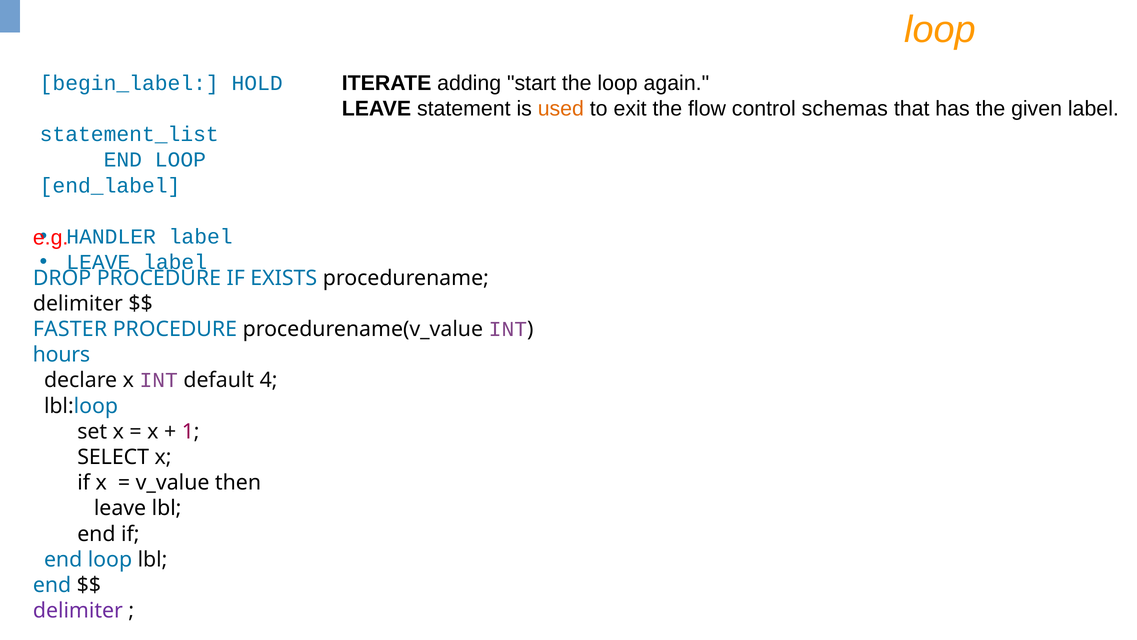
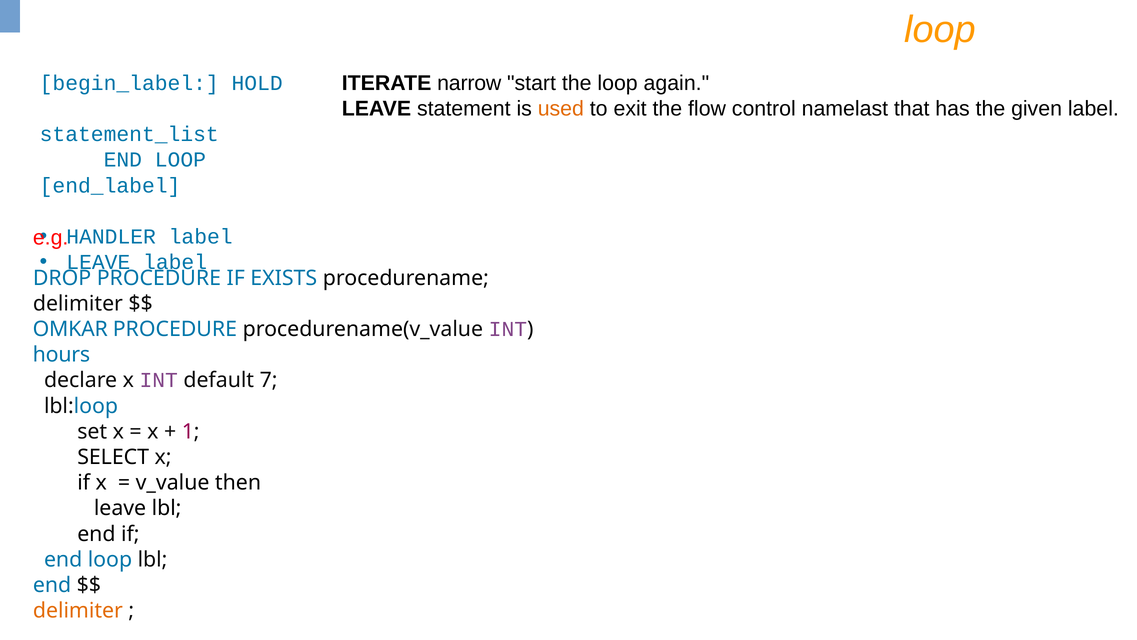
adding: adding -> narrow (469, 83)
schemas: schemas -> namelast (845, 109)
FASTER: FASTER -> OMKAR (70, 329)
4: 4 -> 7 (269, 380)
delimiter colour: purple -> orange (78, 610)
